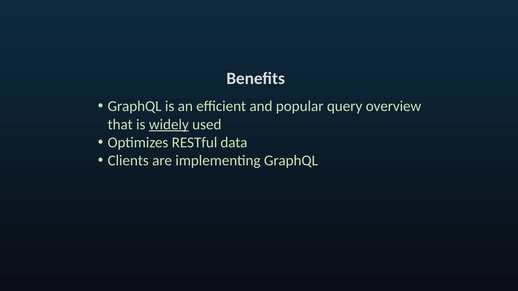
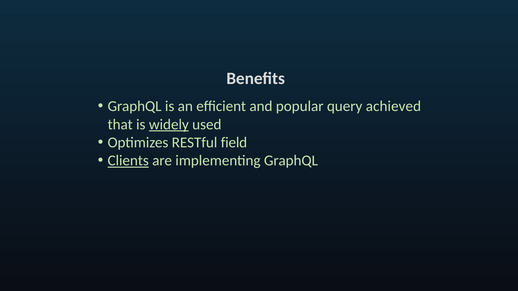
overview: overview -> achieved (393, 106)
data: data -> field (234, 143)
Clients underline: none -> present (128, 161)
